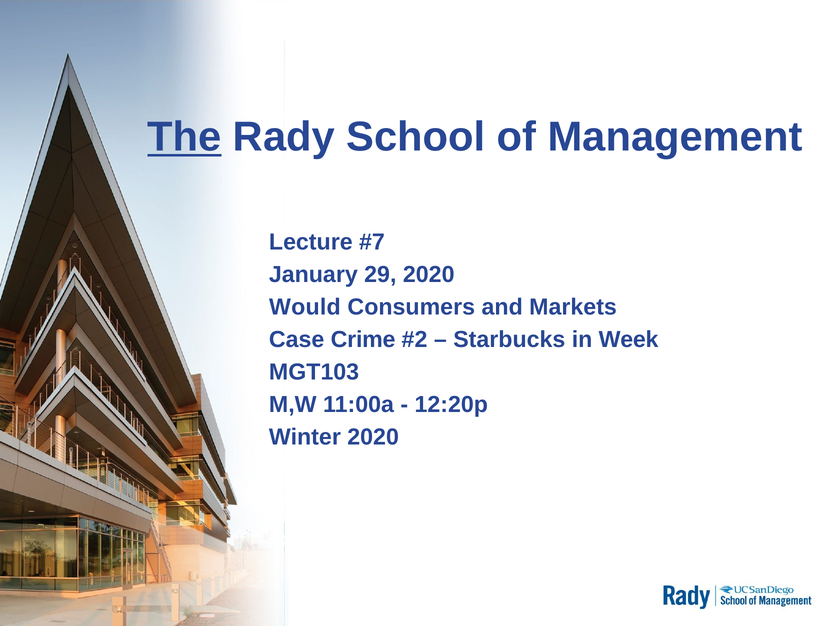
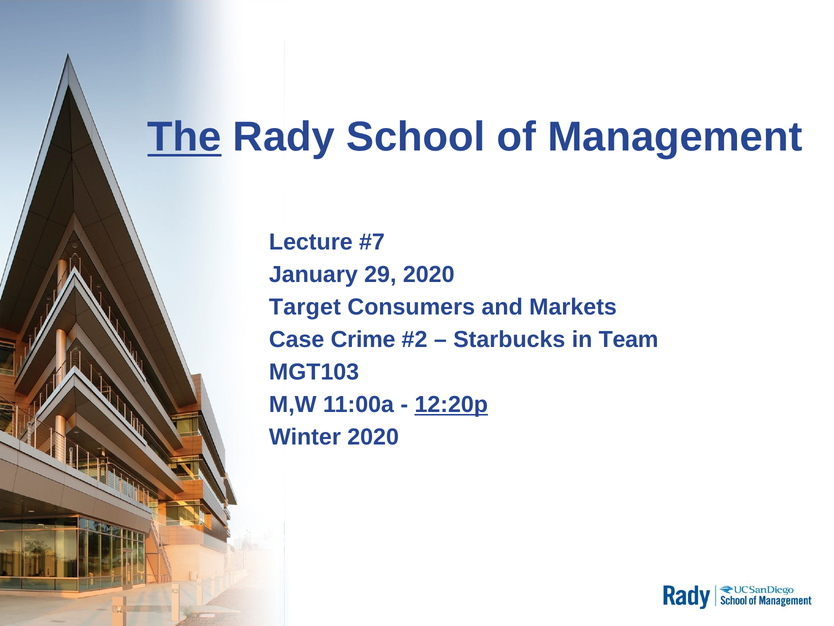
Would: Would -> Target (305, 307)
Week: Week -> Team (629, 339)
12:20p underline: none -> present (451, 404)
